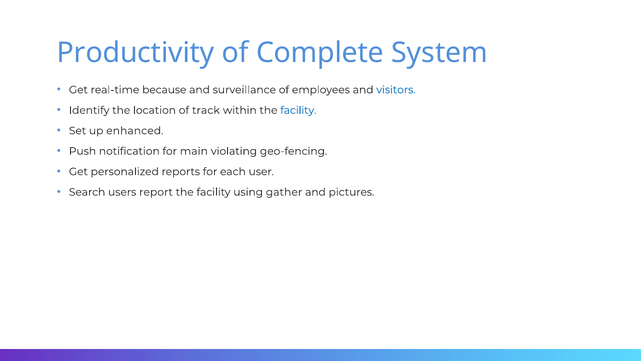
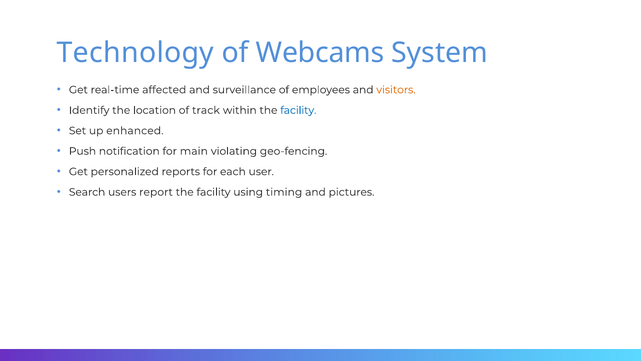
Productivity: Productivity -> Technology (135, 53)
Complete: Complete -> Webcams (320, 53)
because: because -> affected (164, 90)
visitors colour: blue -> orange (396, 90)
gather: gather -> timing (284, 192)
